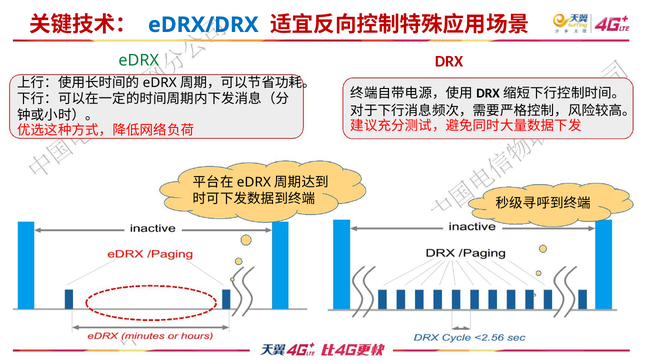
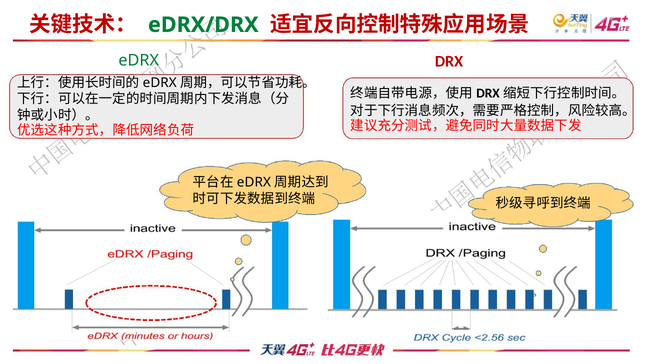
eDRX/DRX colour: blue -> green (203, 25)
